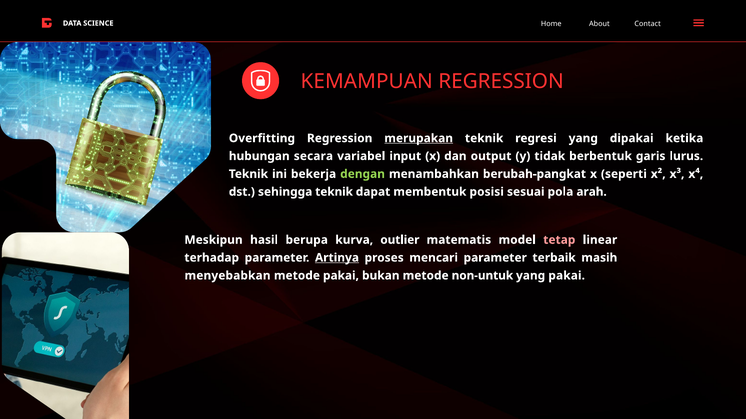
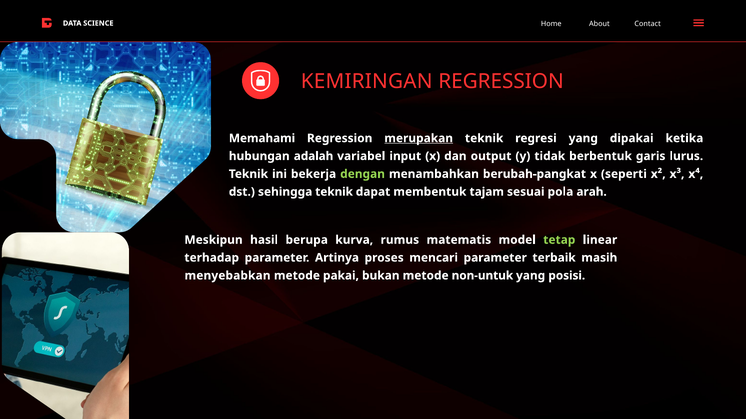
KEMAMPUAN: KEMAMPUAN -> KEMIRINGAN (367, 81)
Overfitting: Overfitting -> Memahami (262, 138)
secara: secara -> adalah (314, 156)
posisi: posisi -> tajam (487, 192)
outlier: outlier -> rumus (400, 240)
tetap colour: pink -> light green (559, 240)
Artinya underline: present -> none (337, 258)
yang pakai: pakai -> posisi (567, 276)
